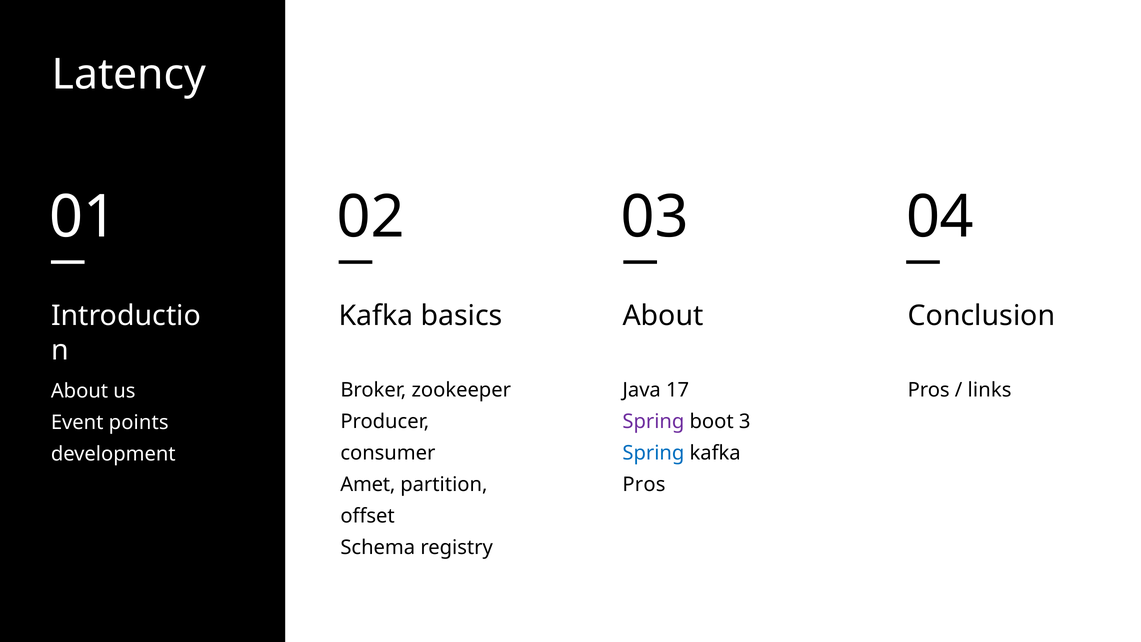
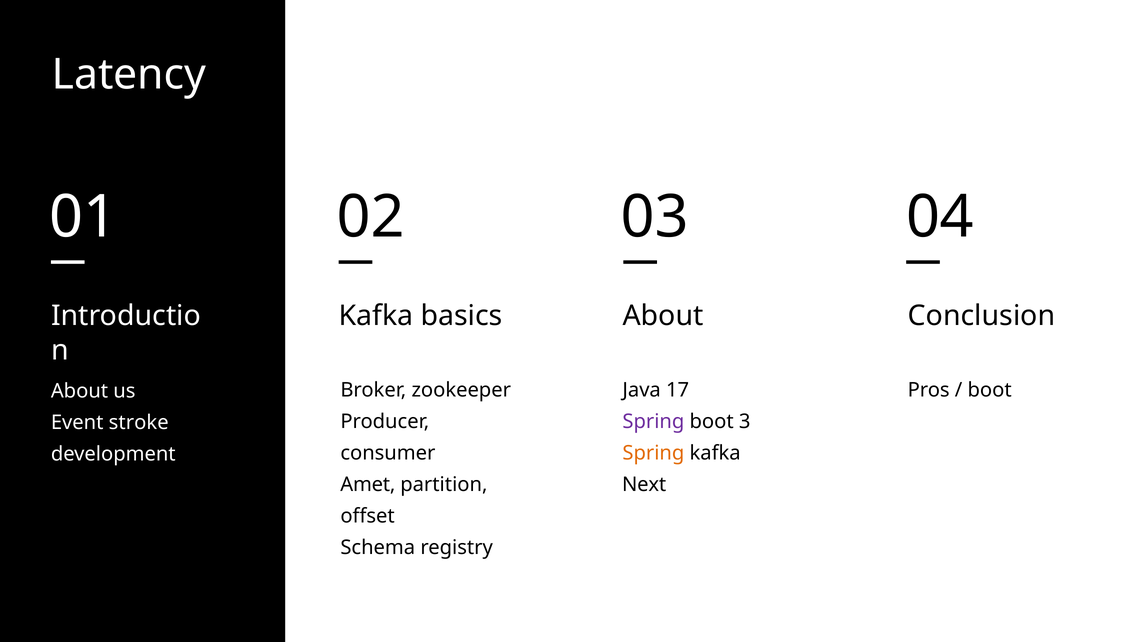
links: links -> boot (990, 390)
points: points -> stroke (139, 422)
Spring colour: blue -> orange (653, 453)
Pros: Pros -> Next (644, 485)
